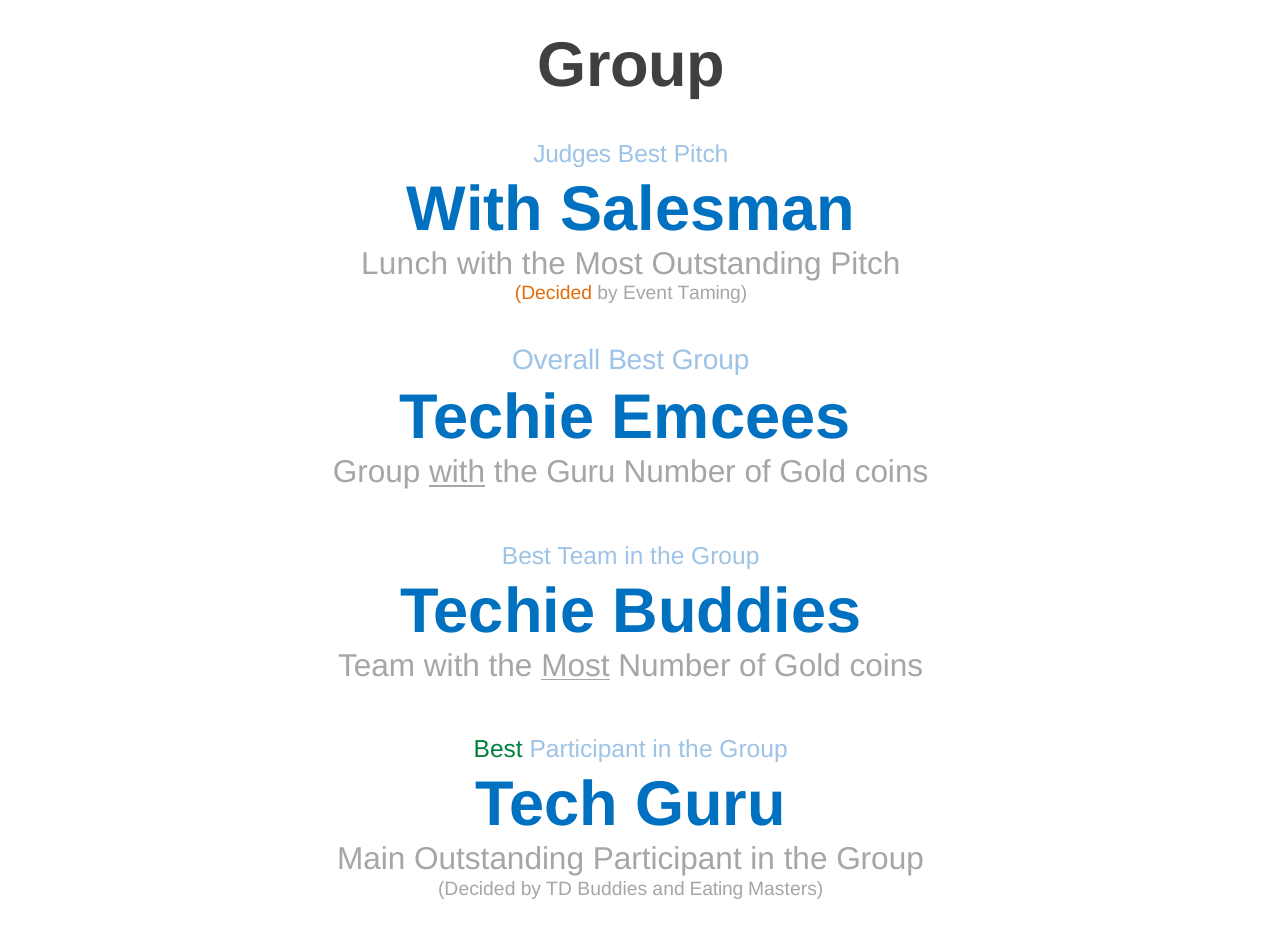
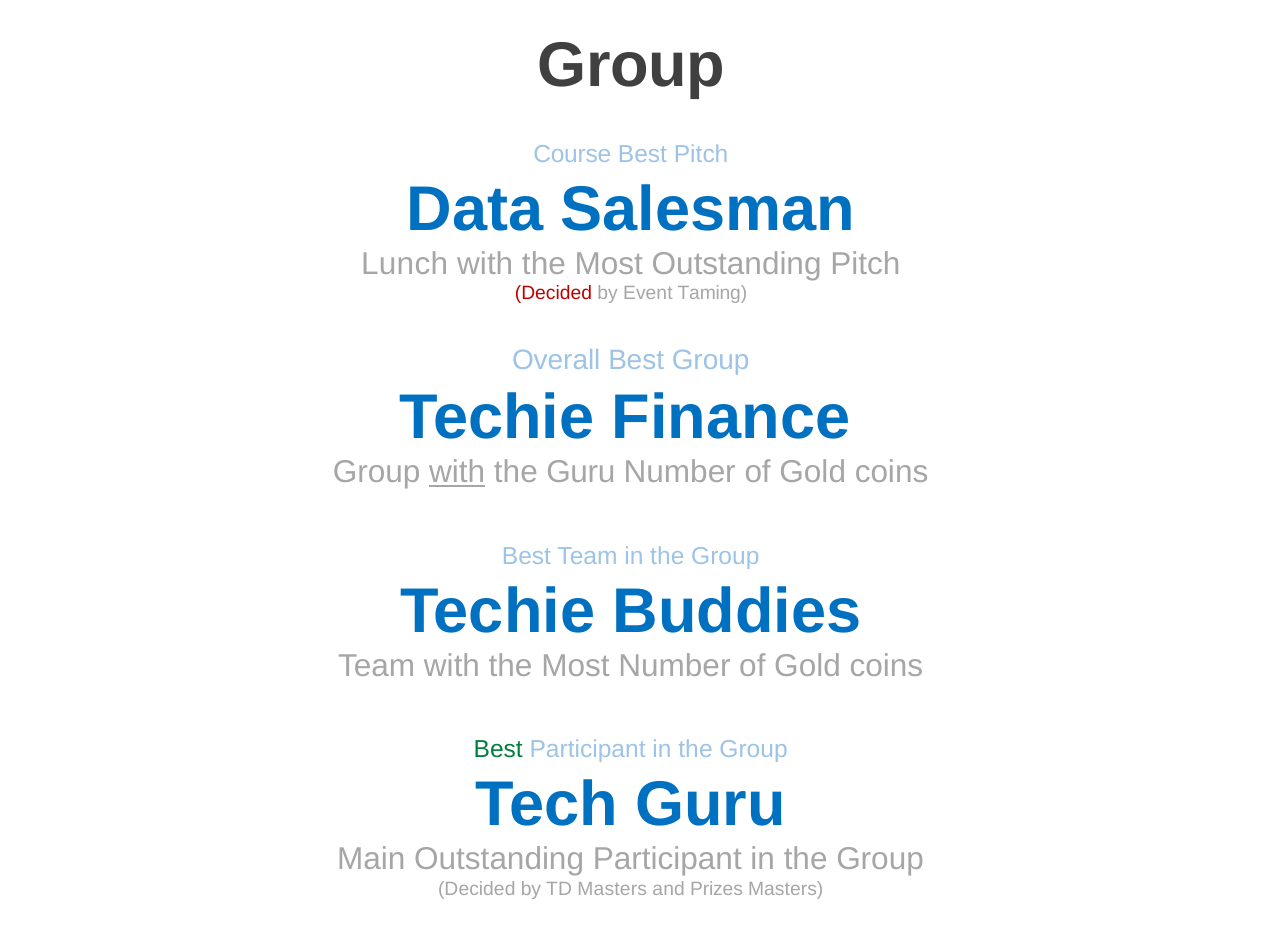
Judges: Judges -> Course (572, 154)
With: With -> Data (475, 209)
Decided colour: orange -> red (553, 293)
Emcees: Emcees -> Finance (731, 417)
Most underline: present -> none (576, 666)
TD Buddies: Buddies -> Masters (612, 889)
Eating: Eating -> Prizes (717, 889)
